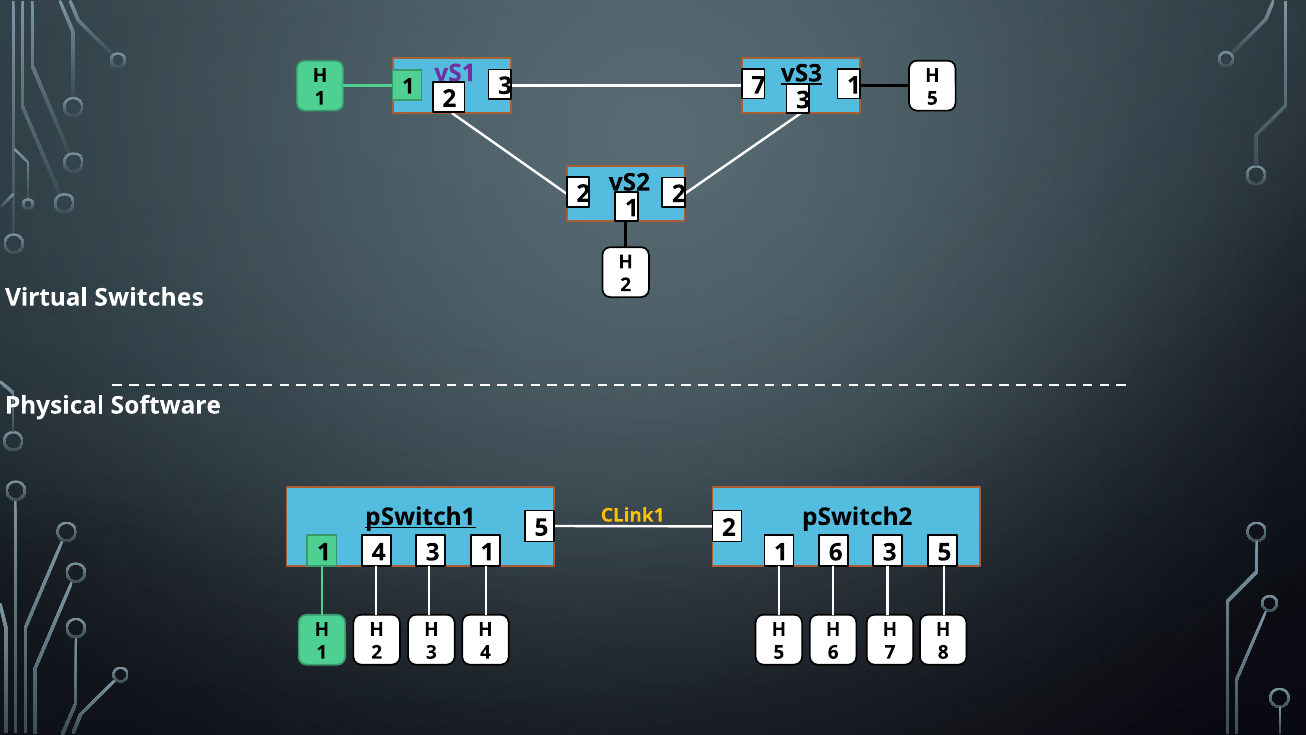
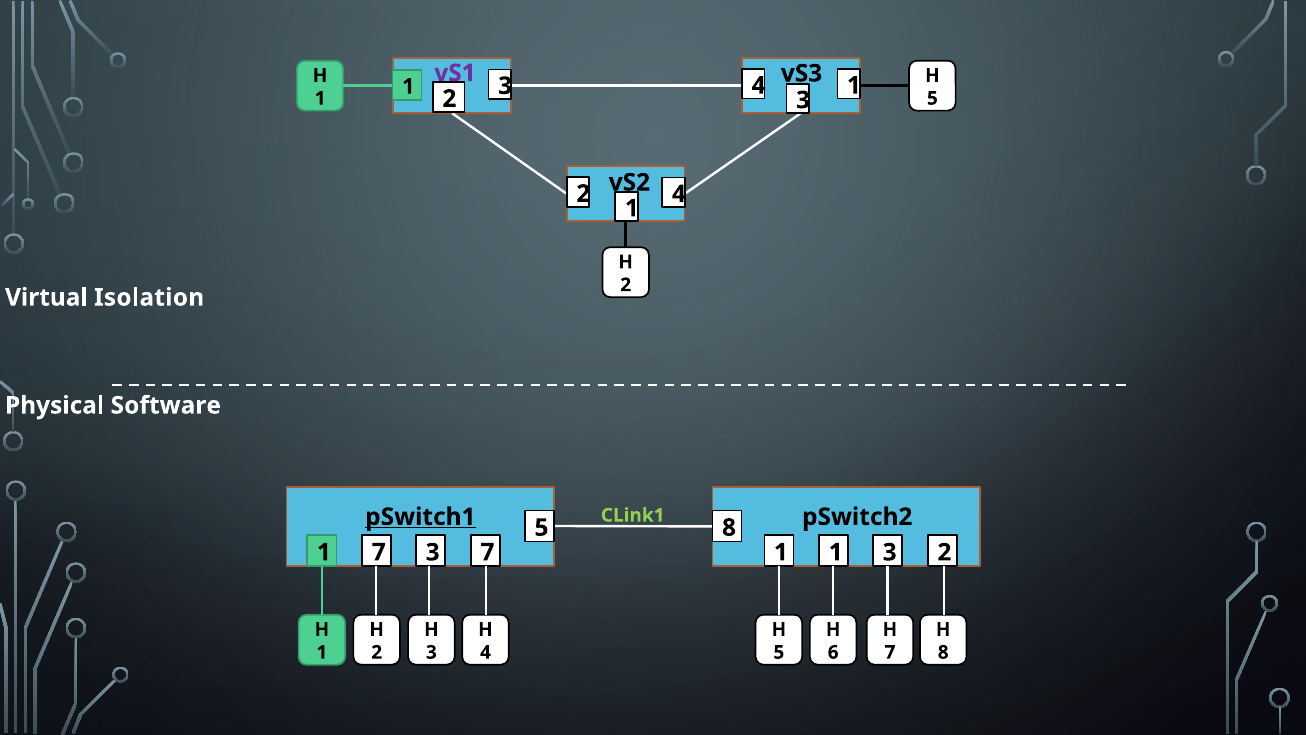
vS3 underline: present -> none (802, 73)
3 7: 7 -> 4 (759, 85)
2: 2 -> 4 (679, 194)
Switches: Switches -> Isolation (149, 297)
CLink1 colour: yellow -> light green (633, 515)
5 2: 2 -> 8 (729, 527)
1 4: 4 -> 7 (379, 552)
1: 1 -> 7 (487, 552)
1 6: 6 -> 1 (836, 552)
3 5: 5 -> 2 (944, 552)
